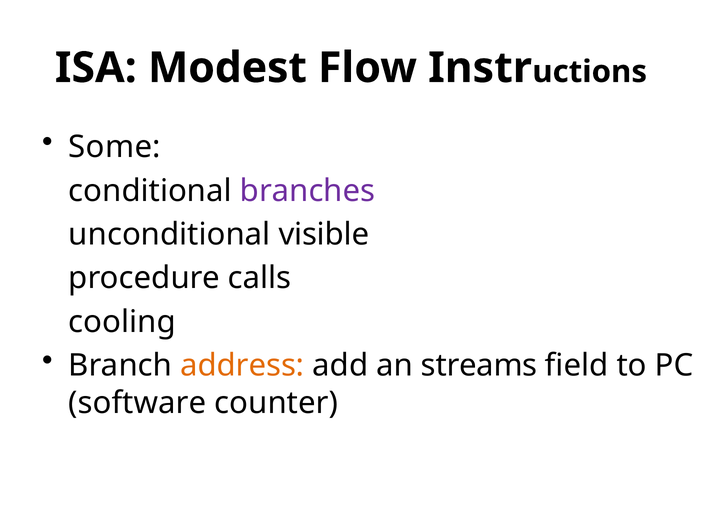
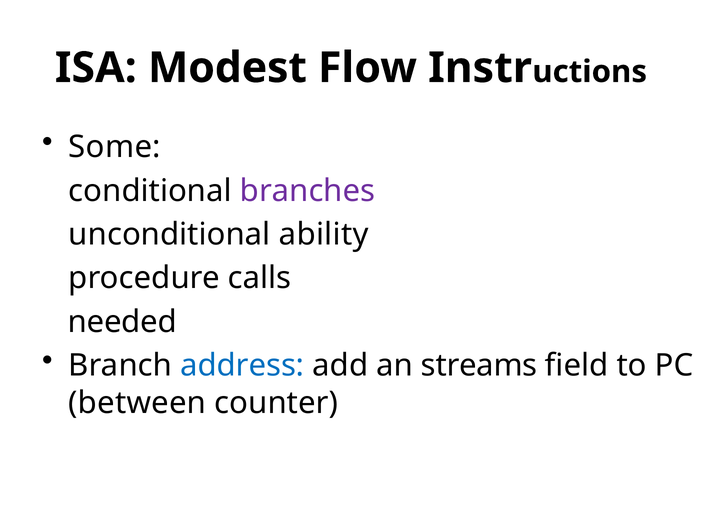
visible: visible -> ability (324, 235)
cooling: cooling -> needed (122, 322)
address colour: orange -> blue (242, 366)
software: software -> between (137, 403)
